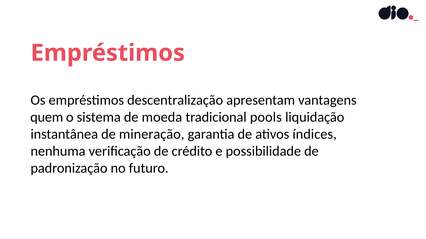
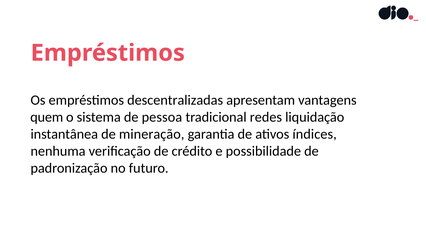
descentralização: descentralização -> descentralizadas (175, 101)
moeda: moeda -> pessoa (162, 118)
pools: pools -> redes (266, 118)
